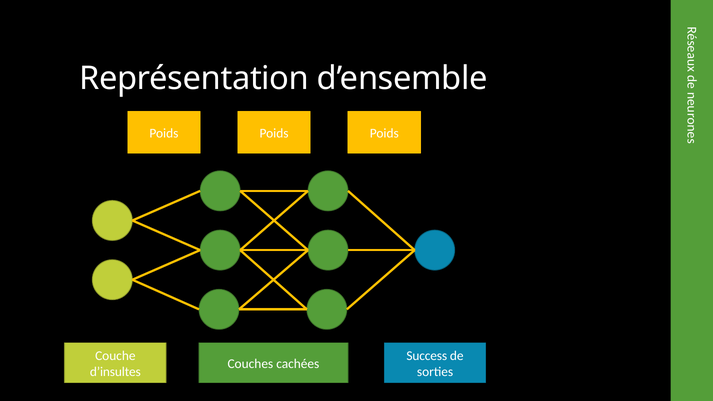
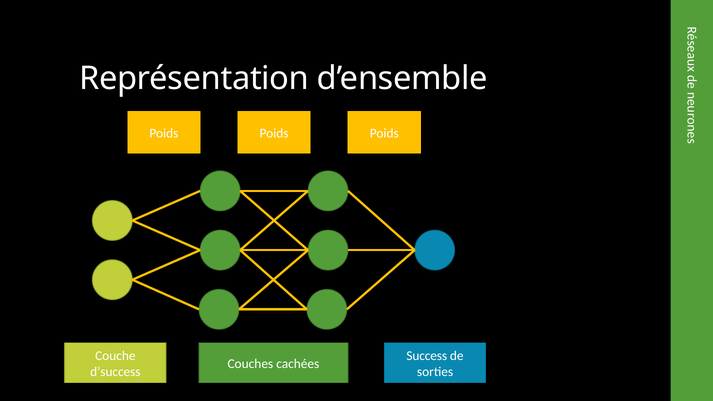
d’insultes: d’insultes -> d’success (115, 372)
